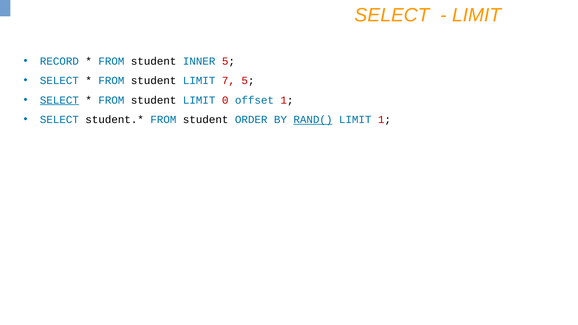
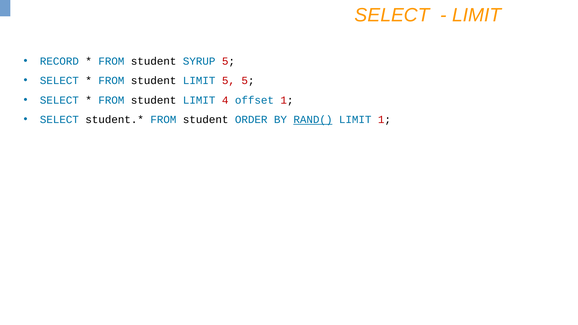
INNER: INNER -> SYRUP (199, 61)
LIMIT 7: 7 -> 5 (228, 81)
SELECT underline: present -> none (59, 100)
0: 0 -> 4 (225, 100)
